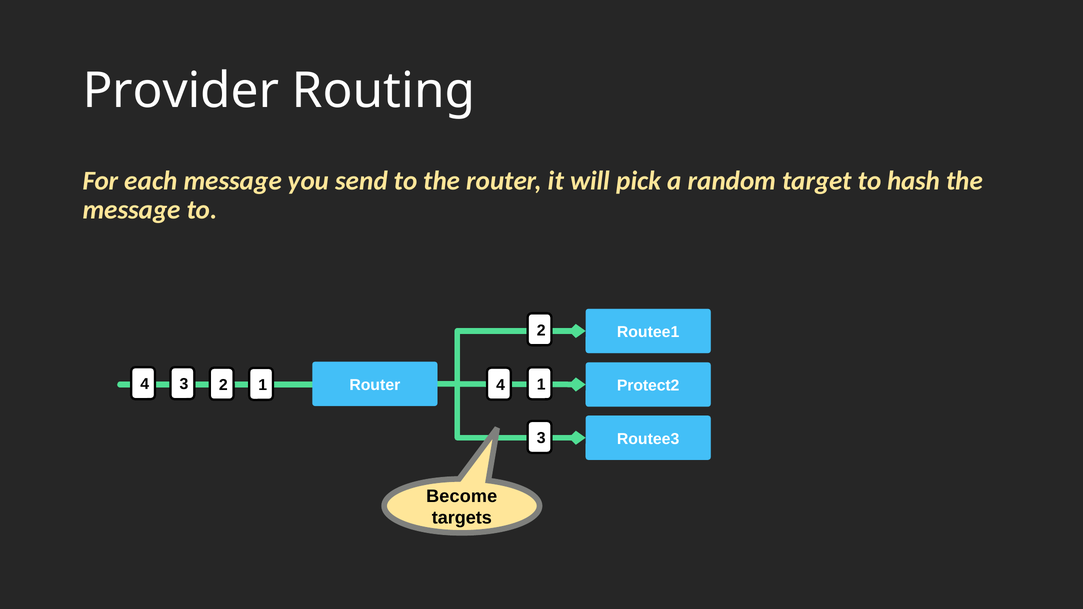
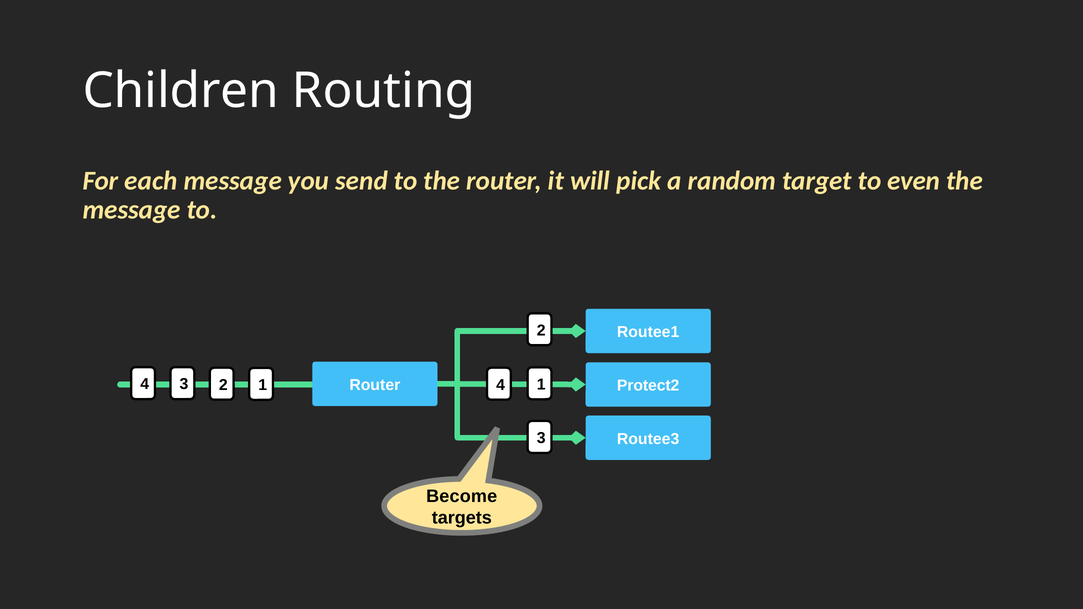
Provider: Provider -> Children (181, 91)
hash: hash -> even (914, 181)
